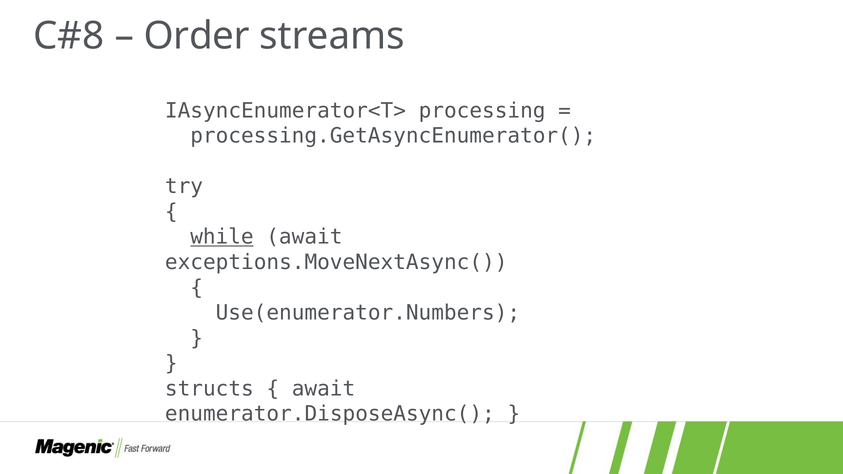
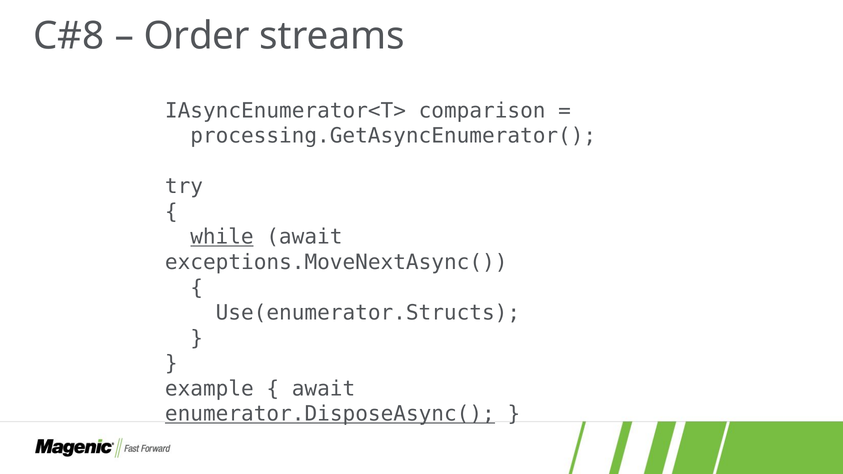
processing: processing -> comparison (482, 111)
Use(enumerator.Numbers: Use(enumerator.Numbers -> Use(enumerator.Structs (368, 313)
structs: structs -> example (209, 389)
enumerator.DisposeAsync( underline: none -> present (330, 414)
